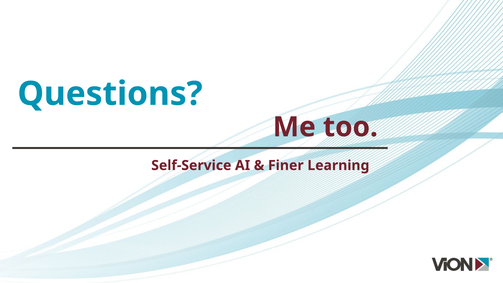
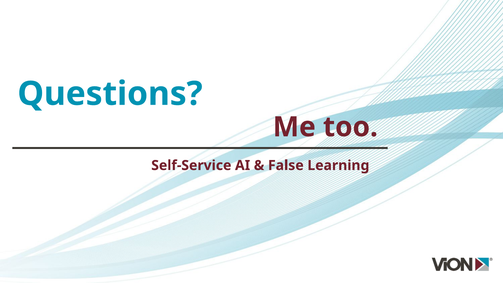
Finer: Finer -> False (286, 165)
